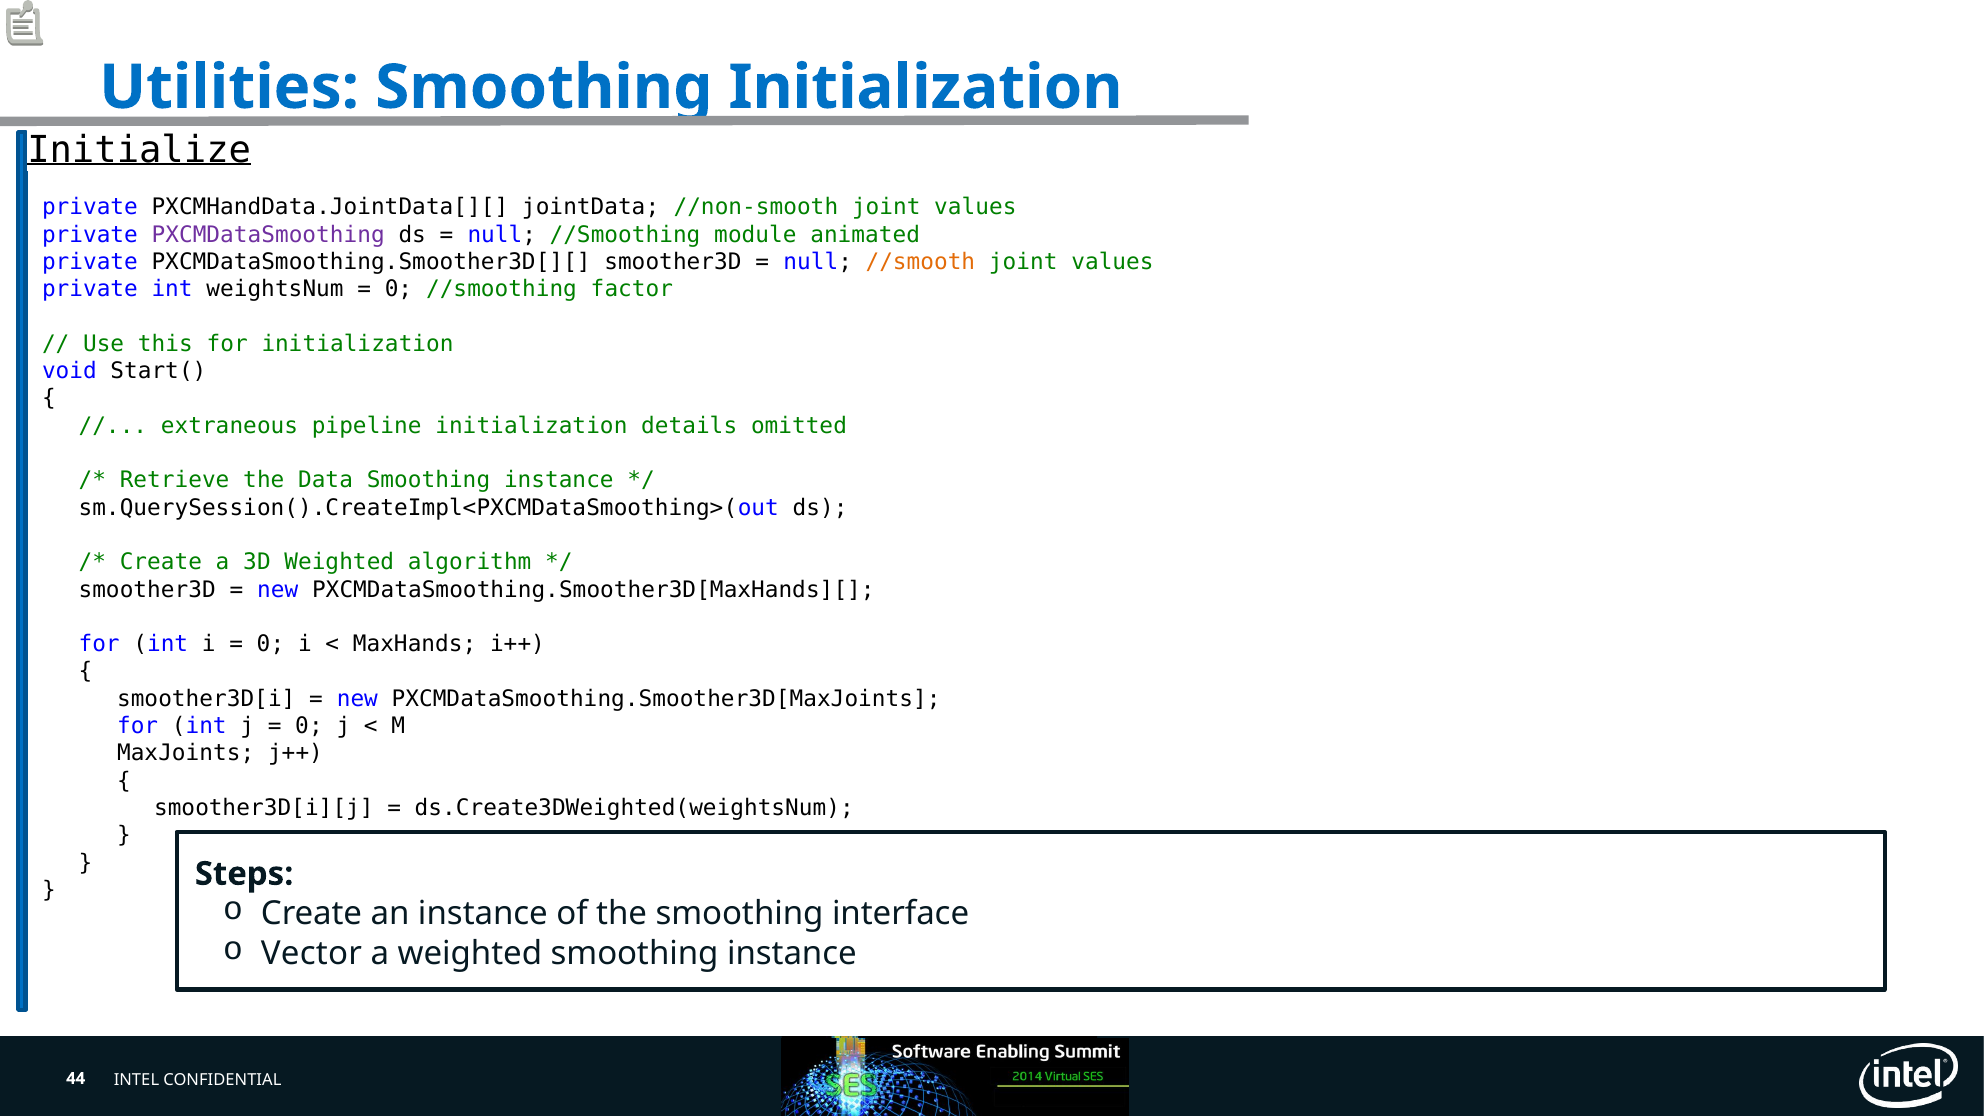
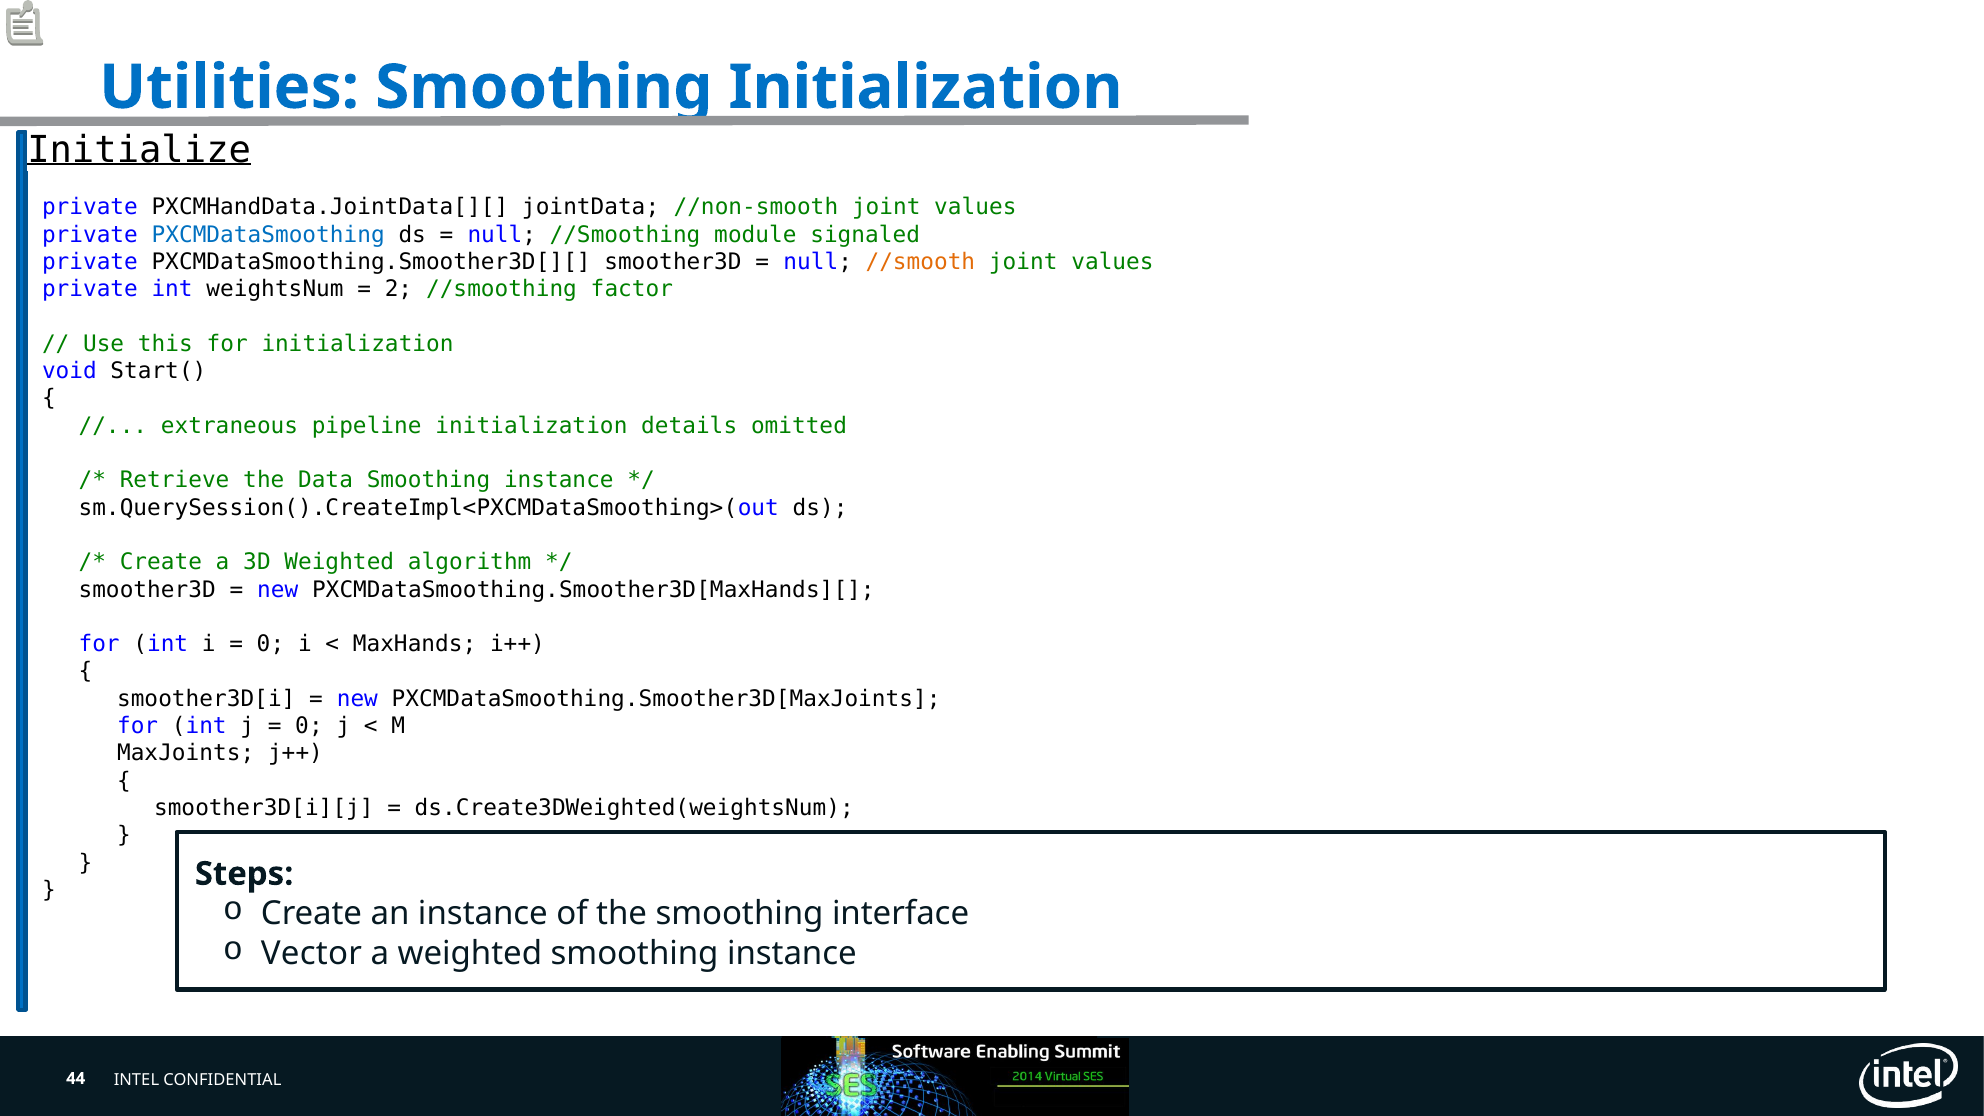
PXCMDataSmoothing colour: purple -> blue (268, 235)
animated: animated -> signaled (865, 235)
0: 0 -> 2 (398, 289)
